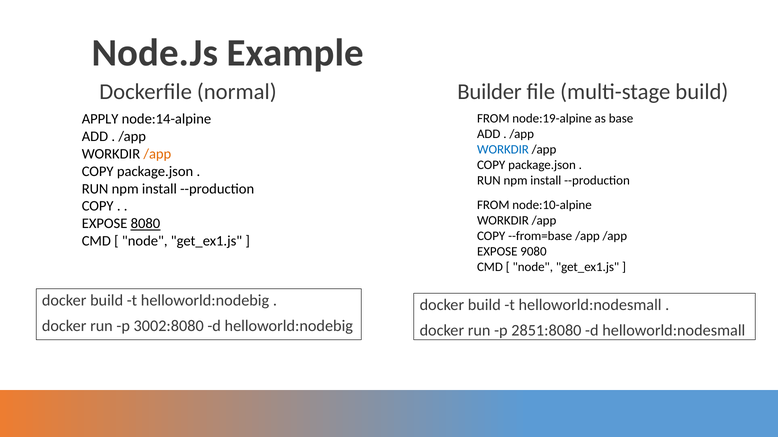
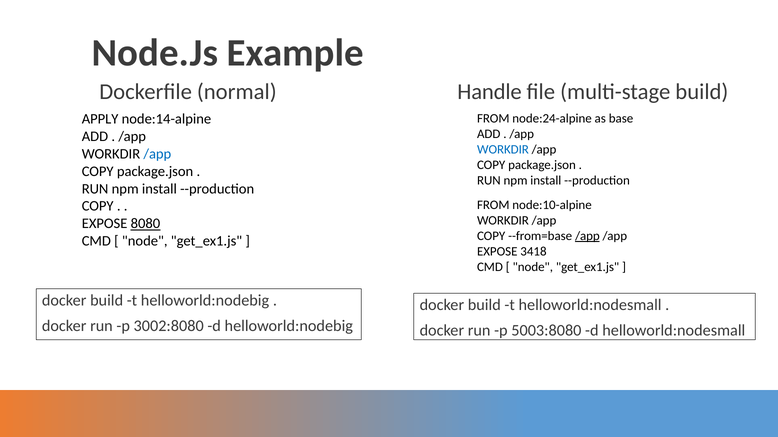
Builder: Builder -> Handle (490, 92)
node:19-alpine: node:19-alpine -> node:24-alpine (552, 119)
/app colour: orange -> blue (157, 154)
/app underline: none -> present (587, 236)
9080: 9080 -> 3418 (533, 252)
2851:8080: 2851:8080 -> 5003:8080 (546, 331)
